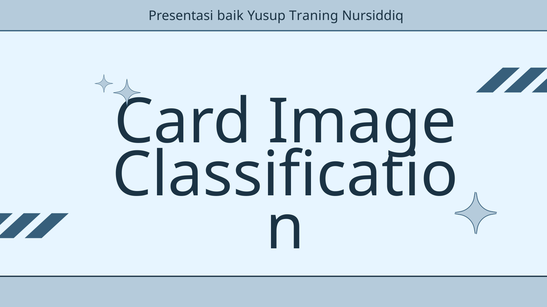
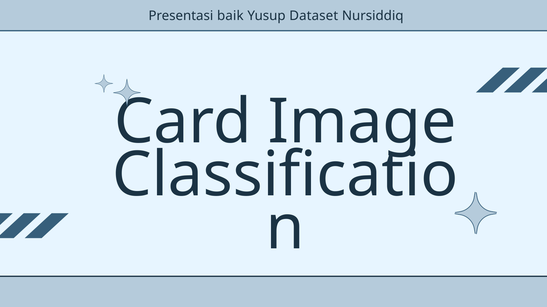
Traning: Traning -> Dataset (314, 16)
